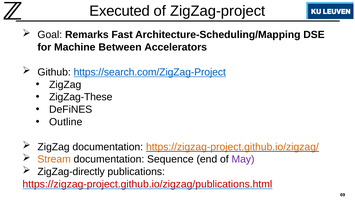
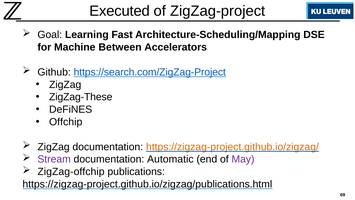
Remarks: Remarks -> Learning (87, 35)
Outline: Outline -> Offchip (66, 122)
Stream colour: orange -> purple (54, 159)
Sequence: Sequence -> Automatic (170, 159)
ZigZag-directly: ZigZag-directly -> ZigZag-offchip (71, 171)
https://zigzag-project.github.io/zigzag/publications.html colour: red -> black (147, 184)
